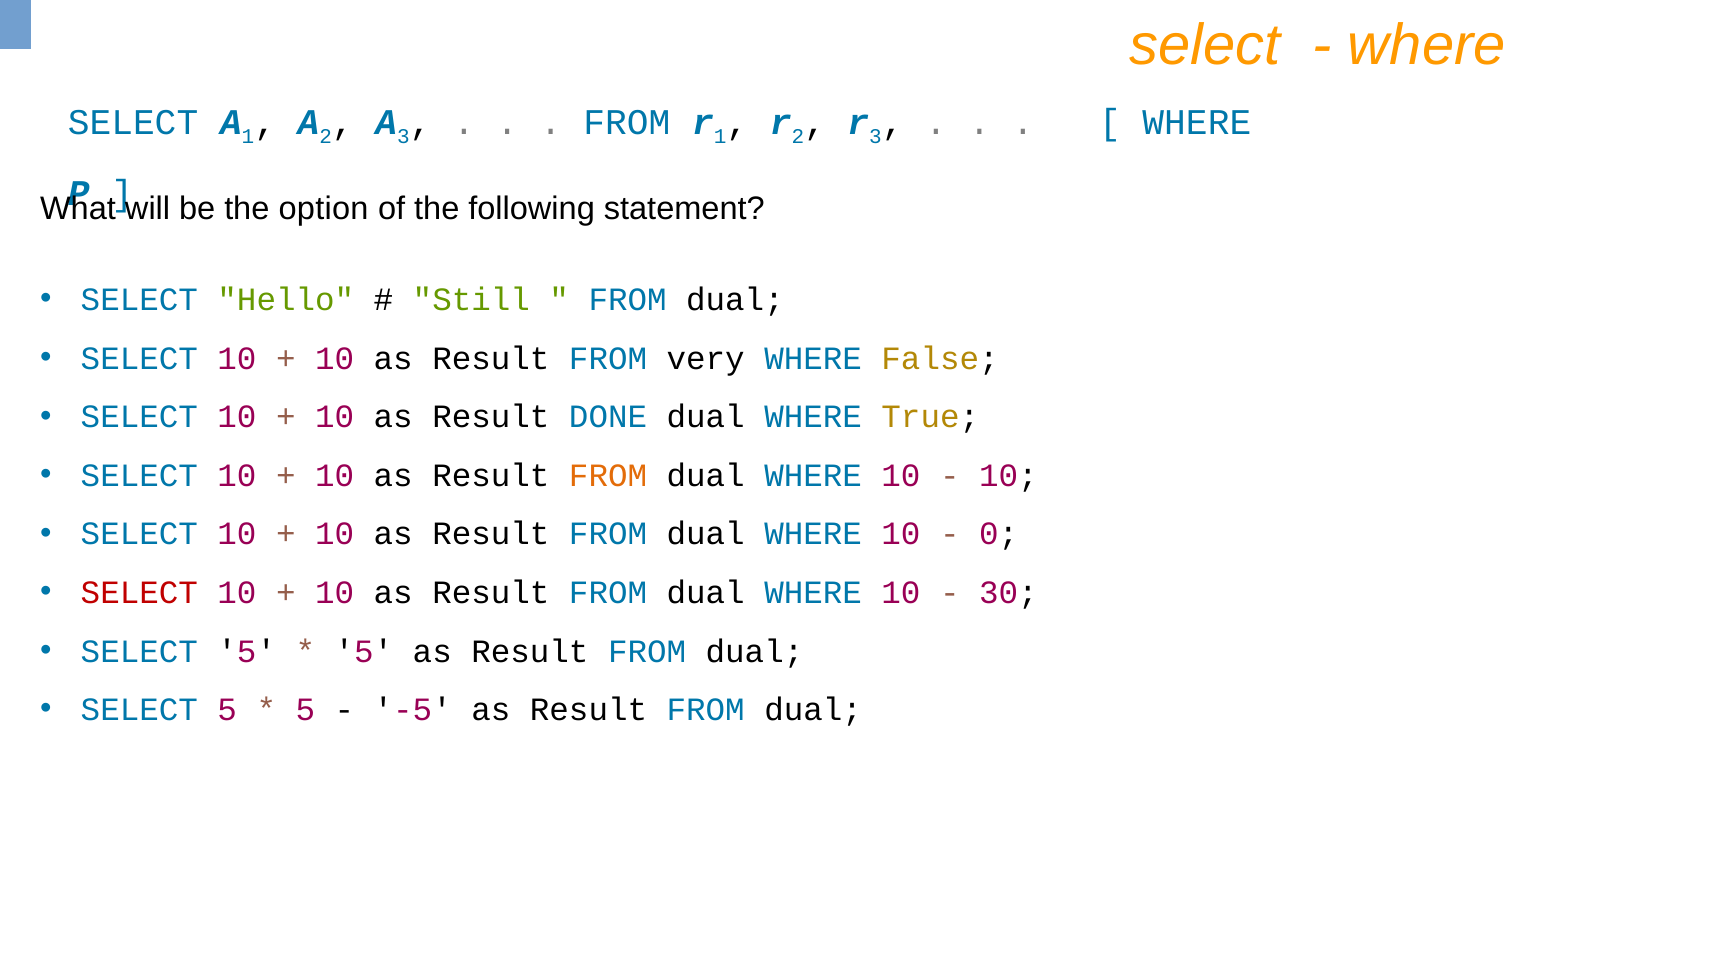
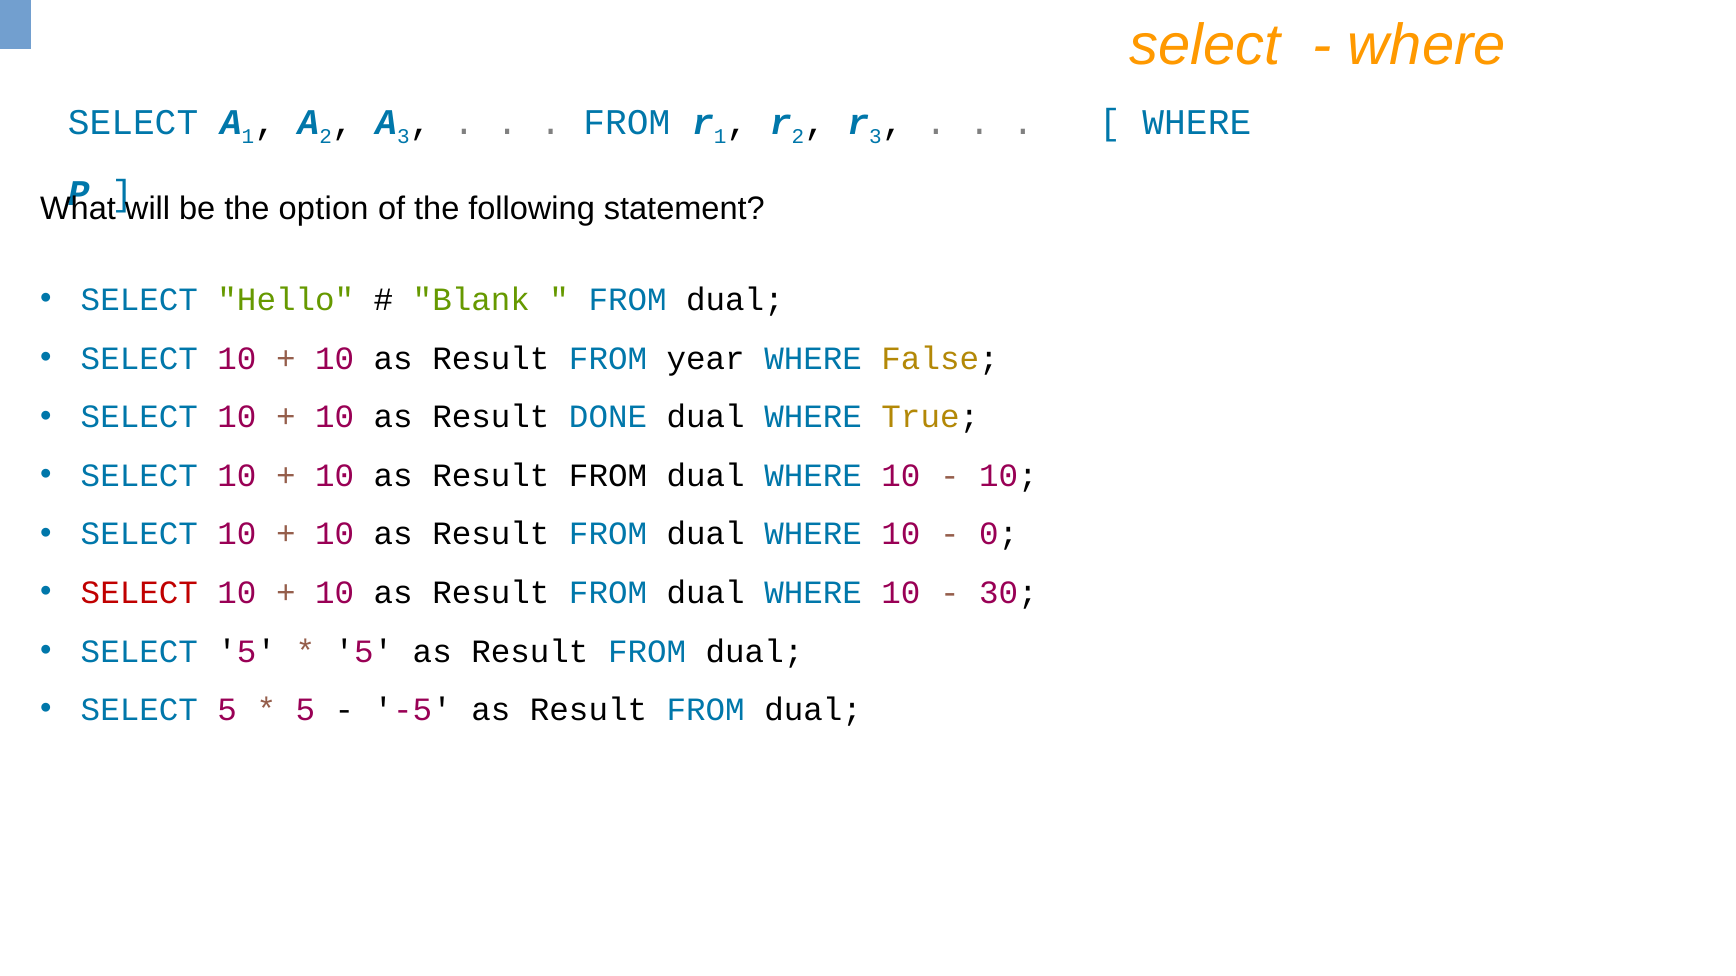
Still: Still -> Blank (471, 300)
very: very -> year (706, 359)
FROM colour: orange -> black (608, 476)
